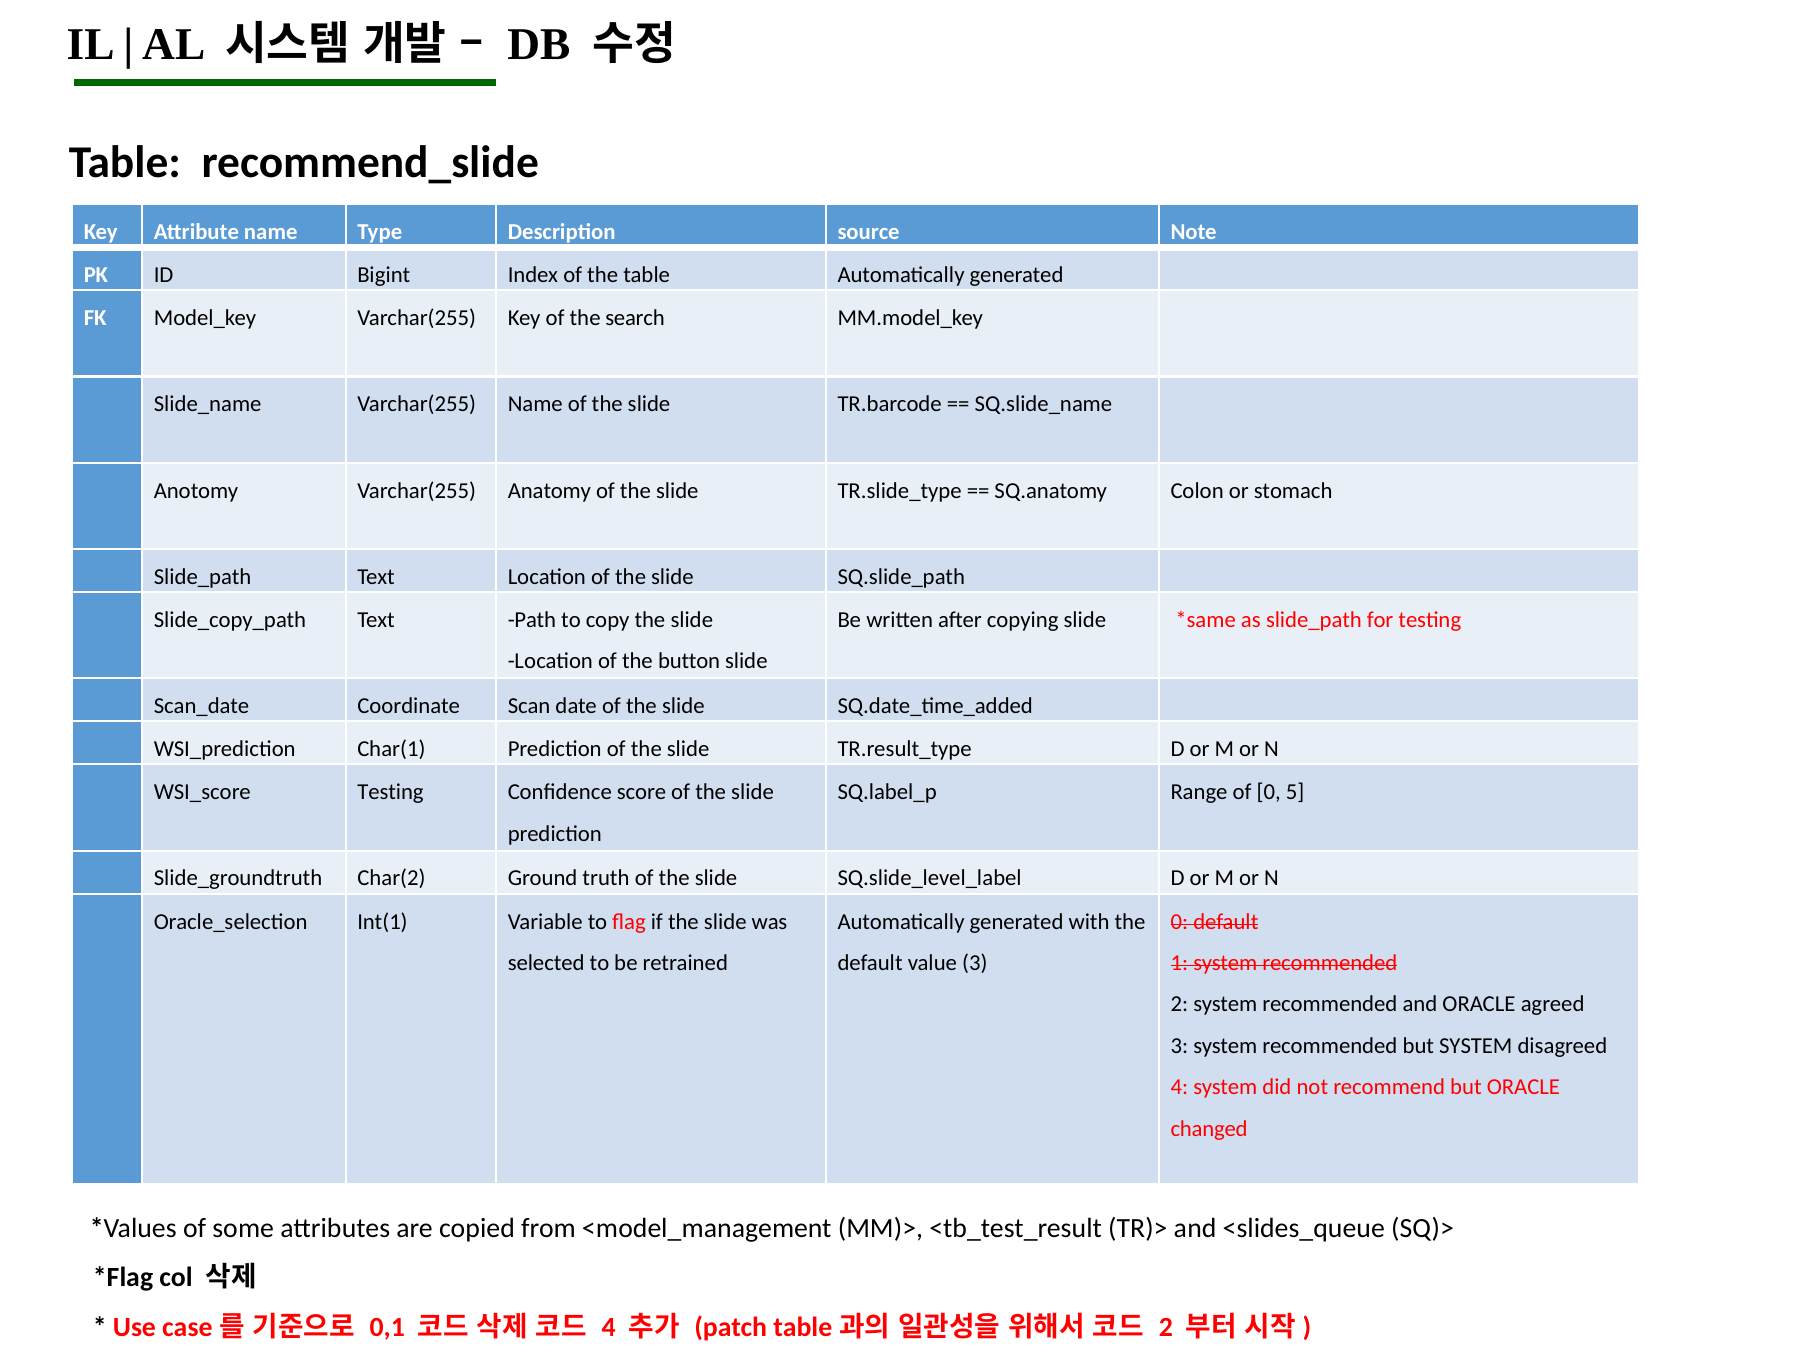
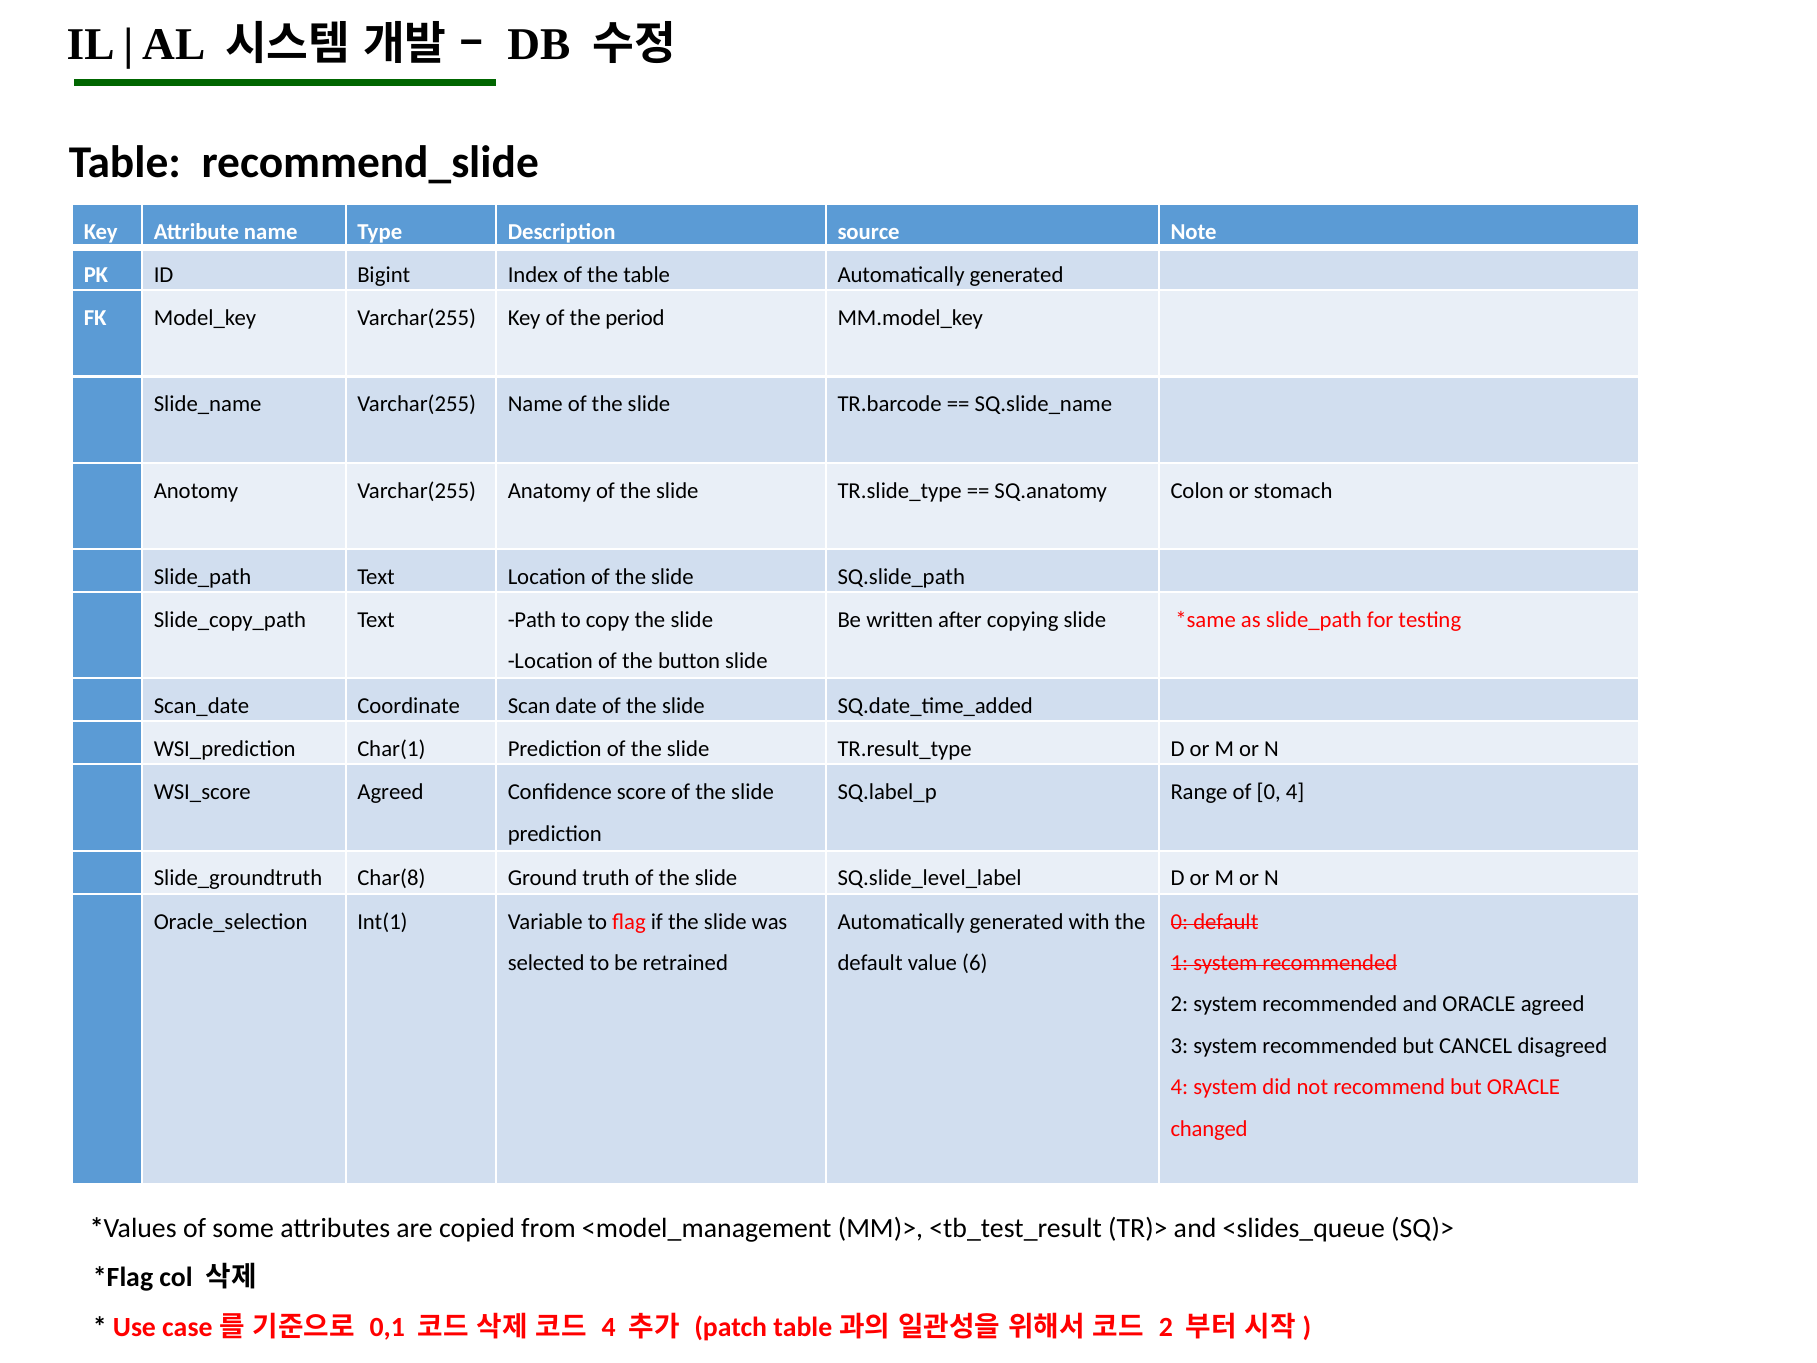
search: search -> period (635, 318)
Testing: Testing -> Agreed (390, 792)
0 5: 5 -> 4 (1295, 792)
Char(2: Char(2 -> Char(8 (391, 878)
value 3: 3 -> 6 (975, 963)
but SYSTEM: SYSTEM -> CANCEL (1476, 1046)
